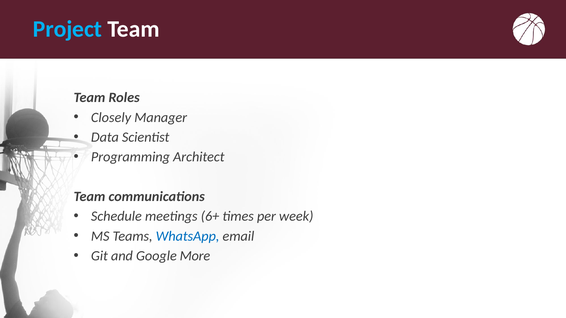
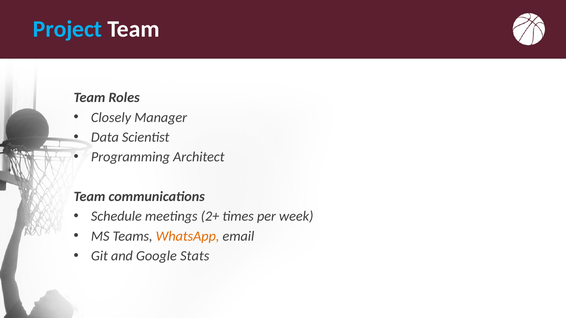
6+: 6+ -> 2+ (210, 217)
WhatsApp colour: blue -> orange (188, 236)
More: More -> Stats (195, 256)
